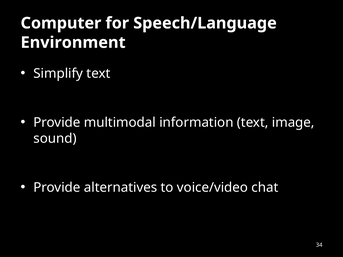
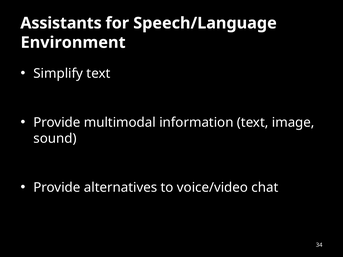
Computer: Computer -> Assistants (61, 23)
